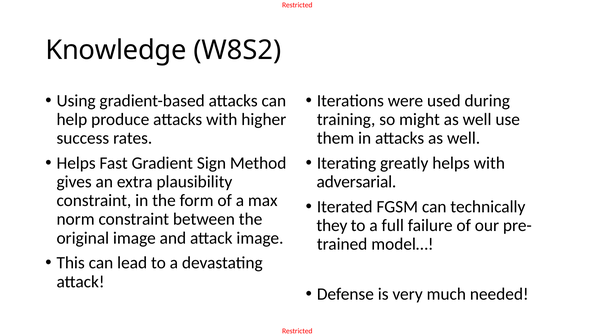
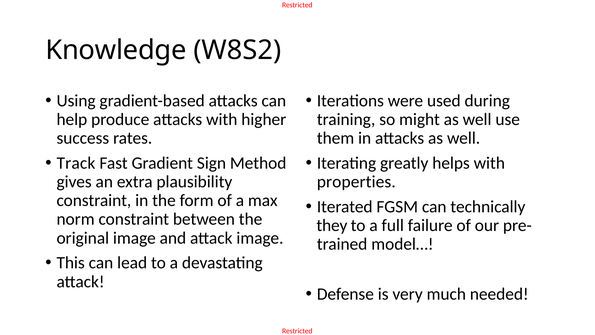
Helps: Helps -> Track (76, 163)
adversarial: adversarial -> properties (356, 182)
